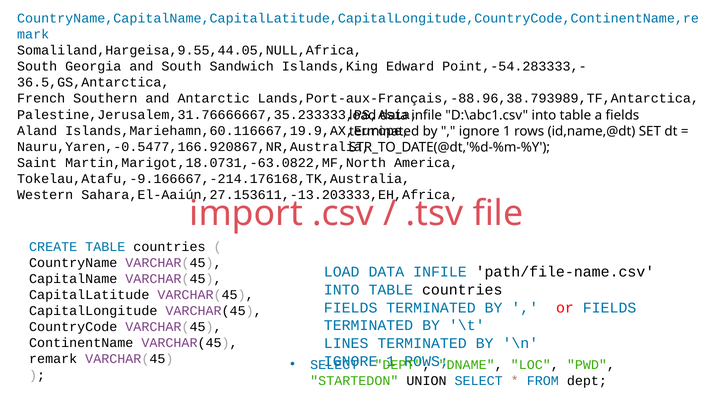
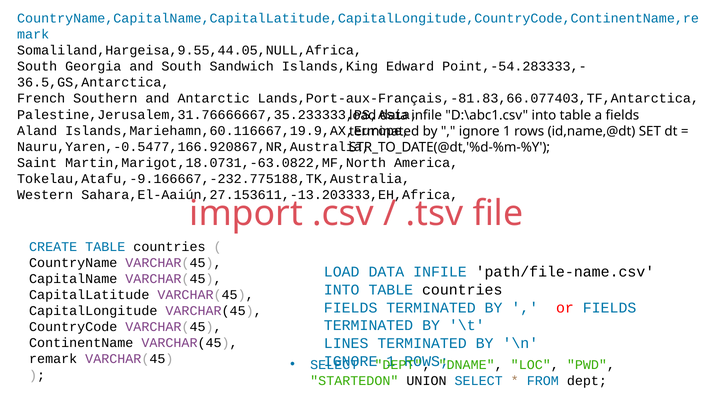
Lands,Port-aux-Français,-88.96,38.793989,TF,Antarctica: Lands,Port-aux-Français,-88.96,38.793989,TF,Antarctica -> Lands,Port-aux-Français,-81.83,66.077403,TF,Antarctica (478, 99)
Tokelau,Atafu,-9.166667,-214.176168,TK,Australia: Tokelau,Atafu,-9.166667,-214.176168,TK,Australia -> Tokelau,Atafu,-9.166667,-232.775188,TK,Australia (214, 179)
